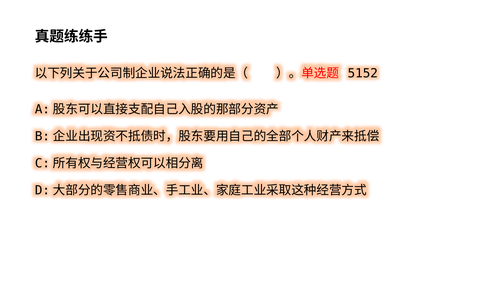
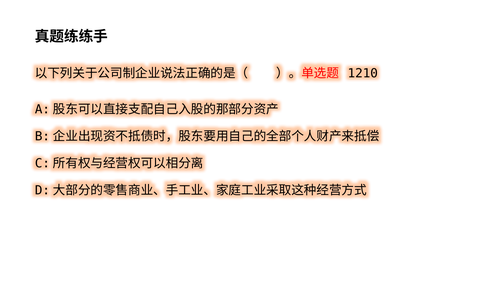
5152: 5152 -> 1210 (363, 73)
